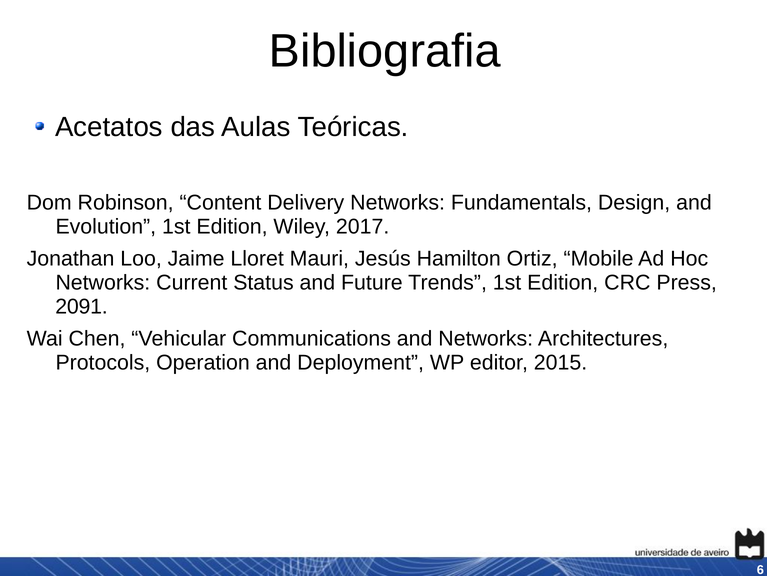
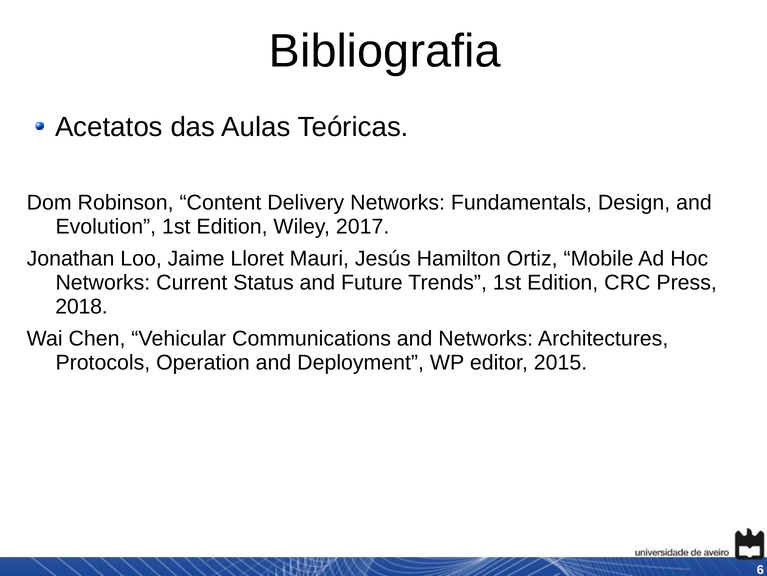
2091: 2091 -> 2018 (81, 306)
